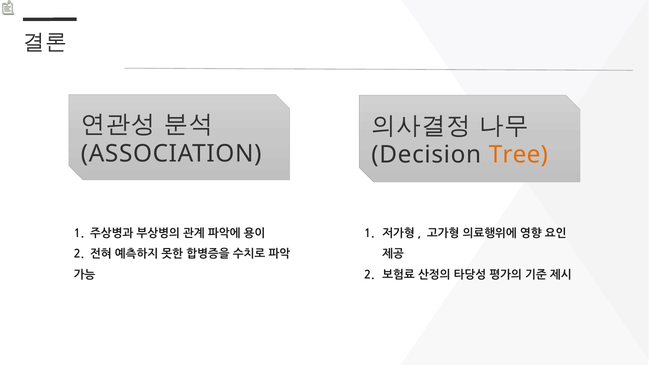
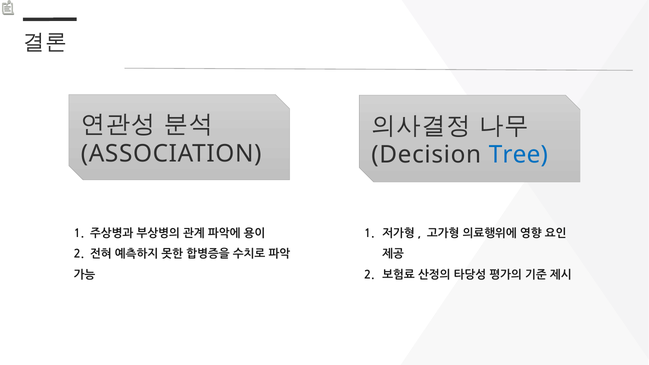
Tree colour: orange -> blue (518, 155)
